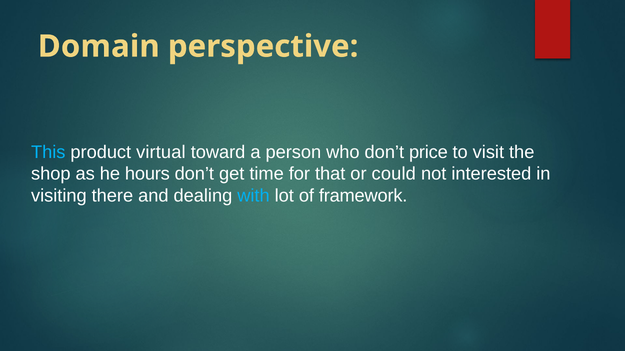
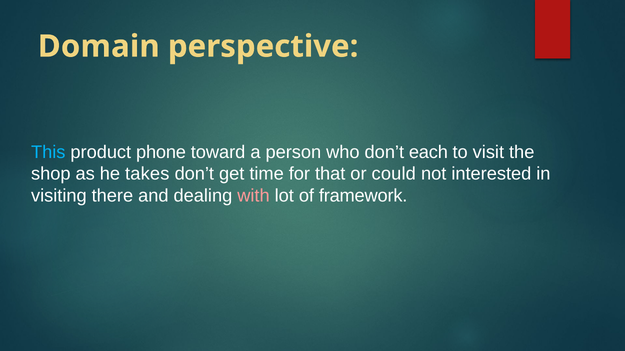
virtual: virtual -> phone (161, 152)
price: price -> each (428, 152)
hours: hours -> takes (147, 174)
with colour: light blue -> pink (253, 196)
